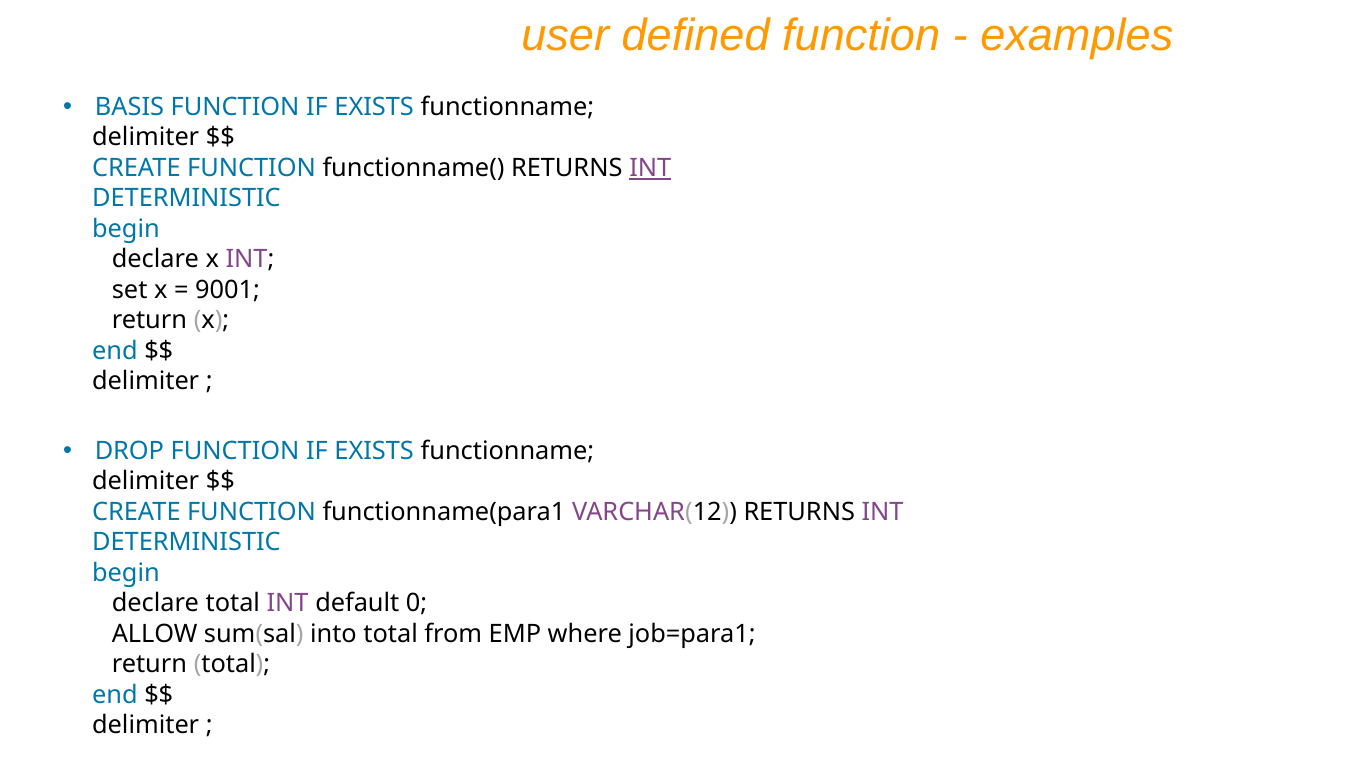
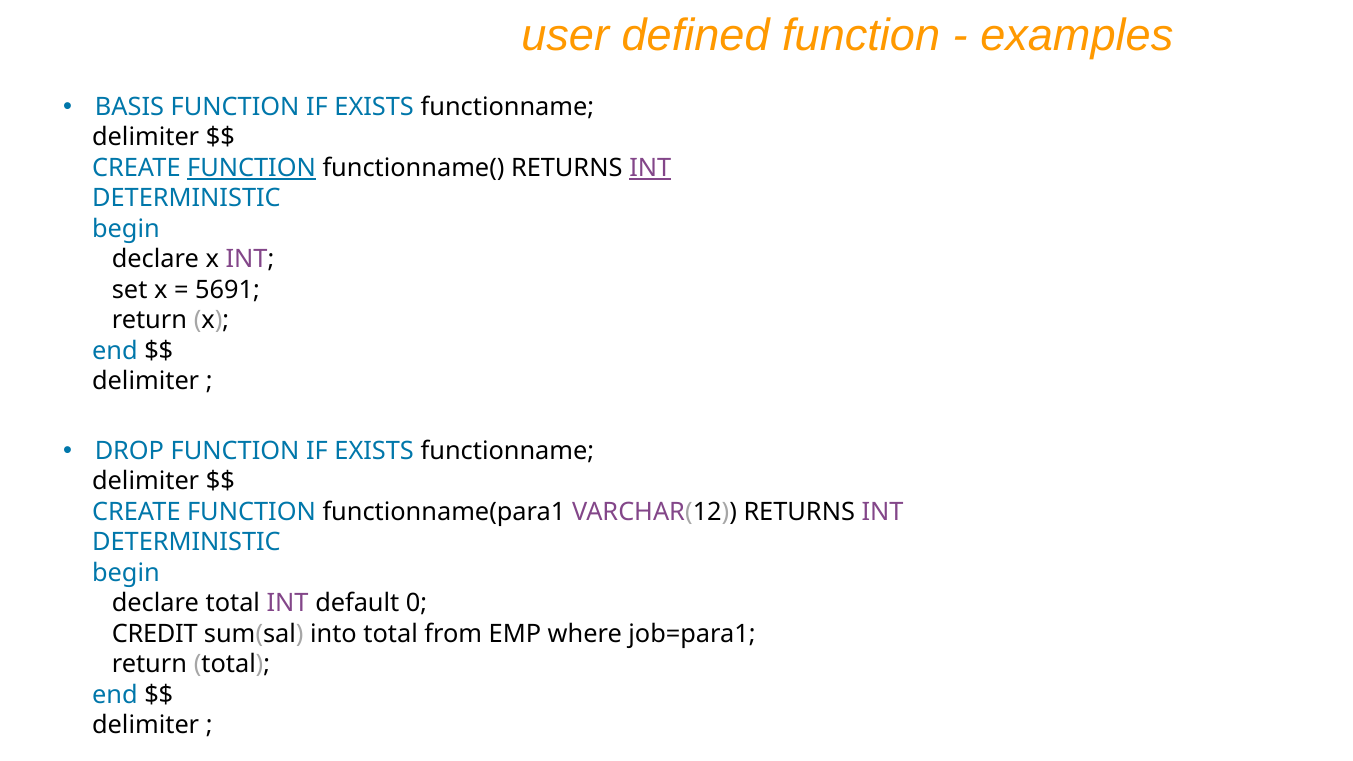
FUNCTION underline: none -> present (252, 168)
9001: 9001 -> 5691 (227, 290)
ALLOW: ALLOW -> CREDIT (155, 634)
